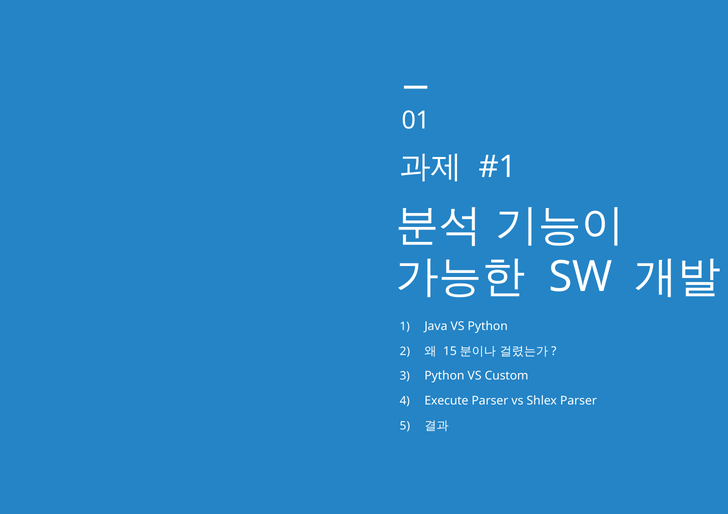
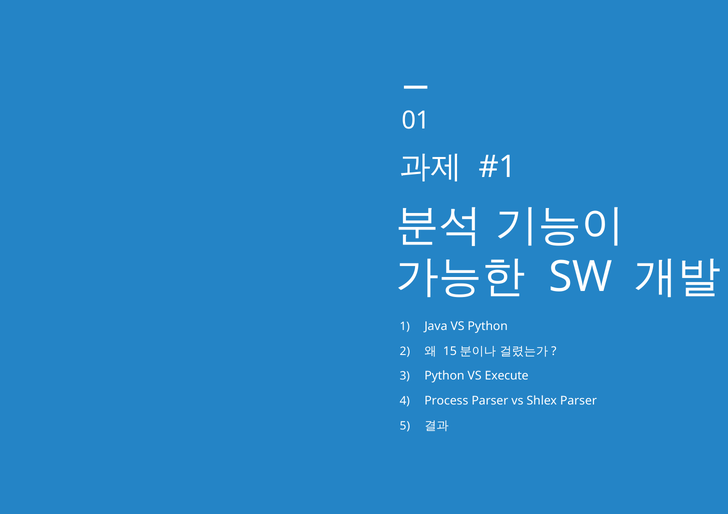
Custom: Custom -> Execute (507, 376)
Execute: Execute -> Process (446, 401)
